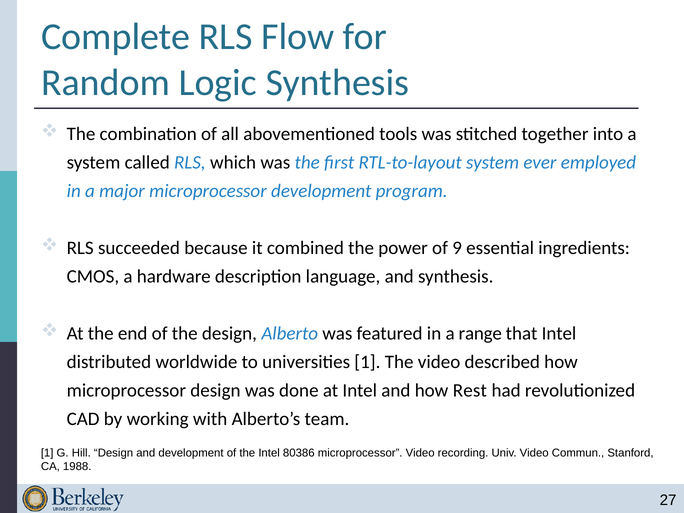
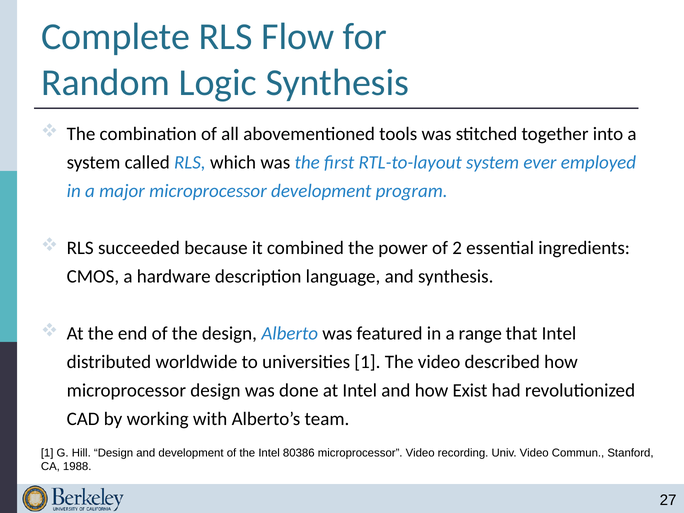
9: 9 -> 2 (457, 248)
Rest: Rest -> Exist (470, 391)
